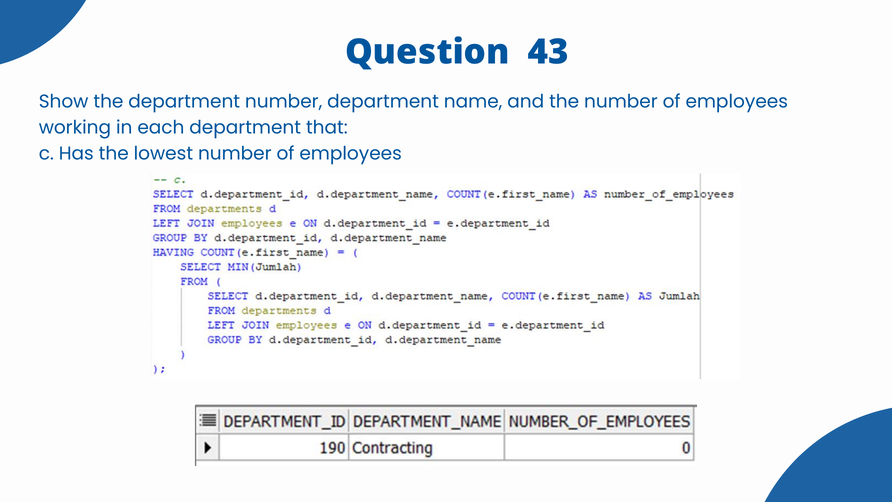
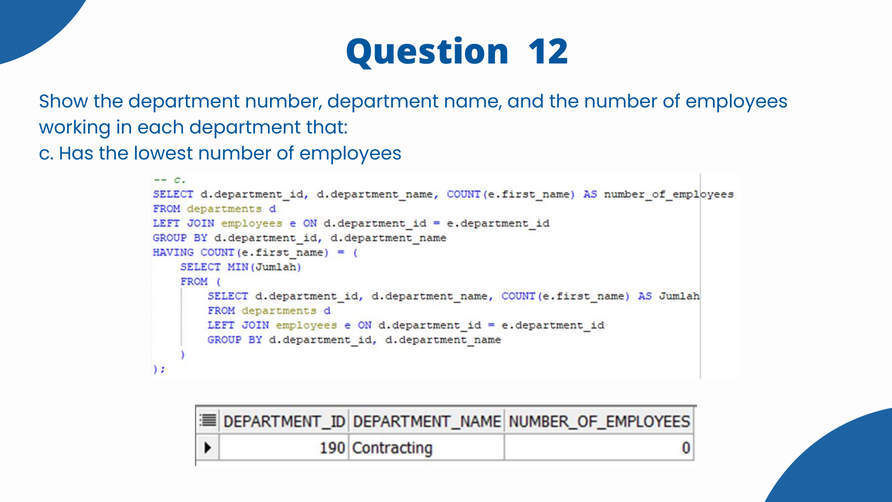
43: 43 -> 12 (548, 52)
